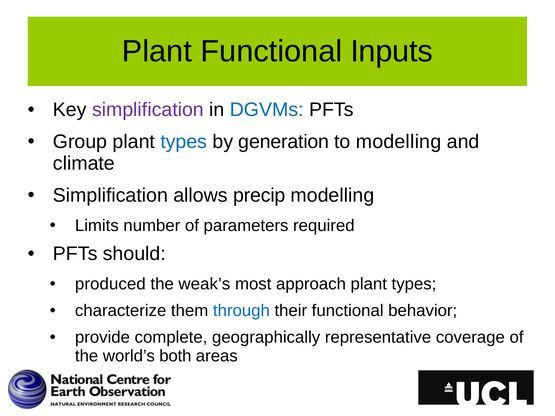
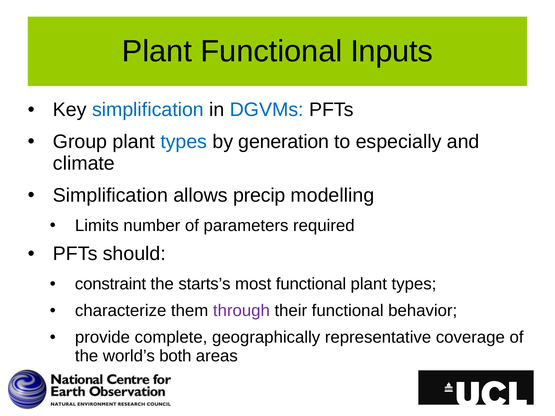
simplification colour: purple -> blue (148, 110)
to modelling: modelling -> especially (399, 142)
produced: produced -> constraint (110, 284)
weak’s: weak’s -> starts’s (204, 284)
most approach: approach -> functional (311, 284)
through colour: blue -> purple (241, 311)
